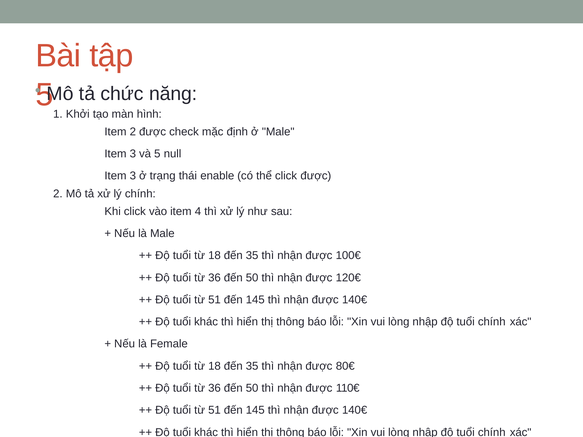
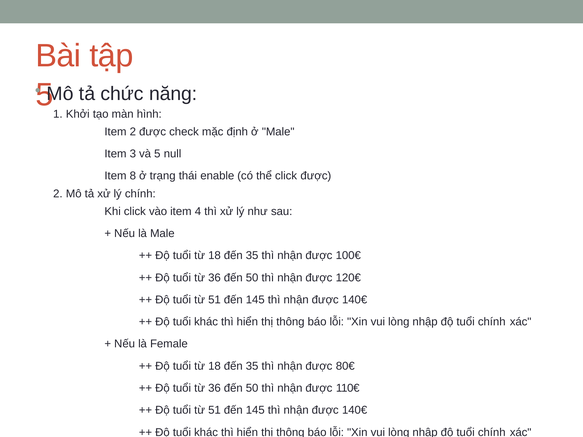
3: 3 -> 8 (133, 176)
